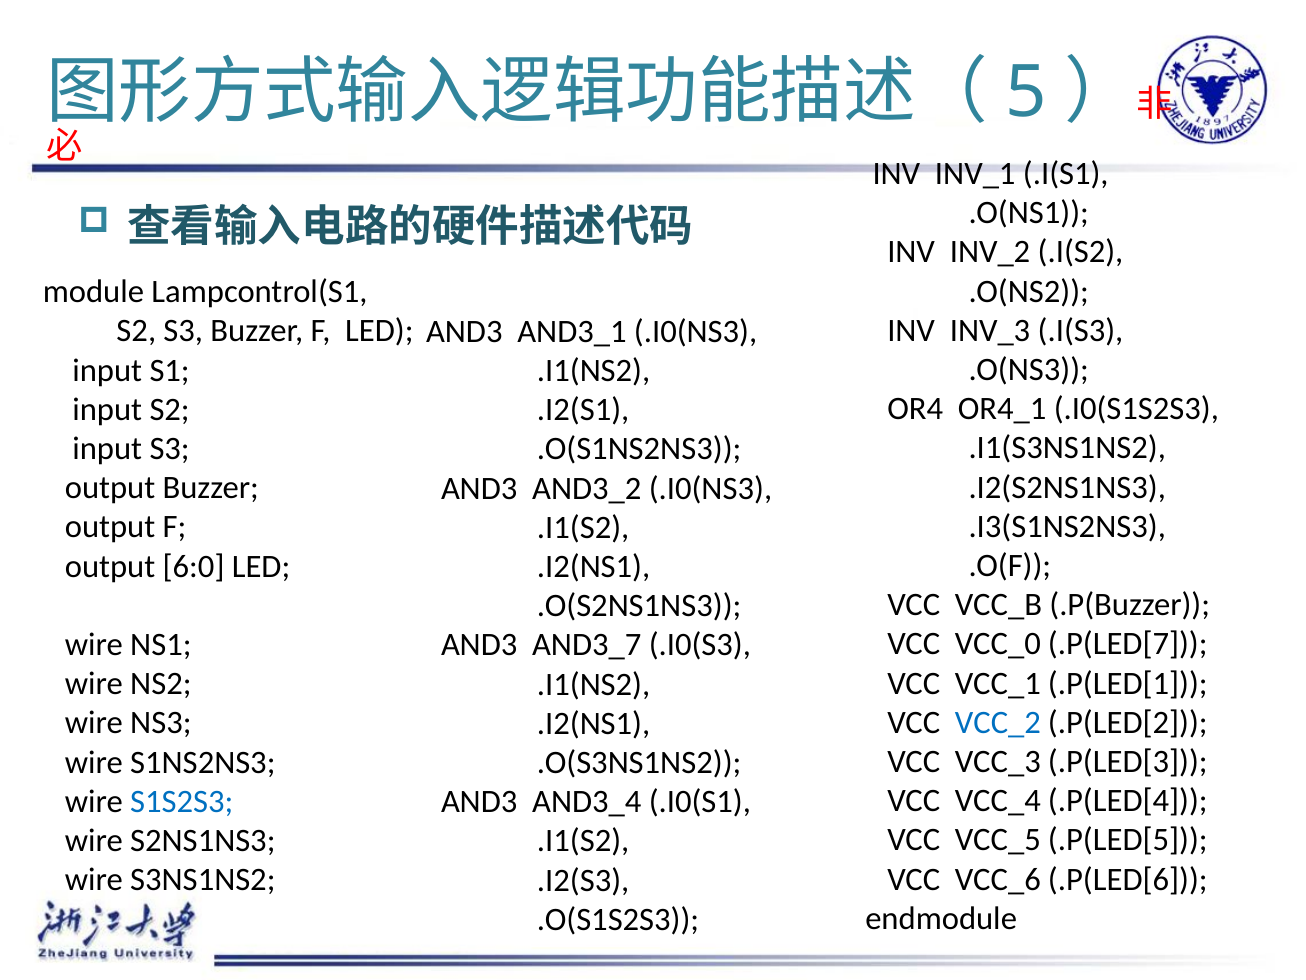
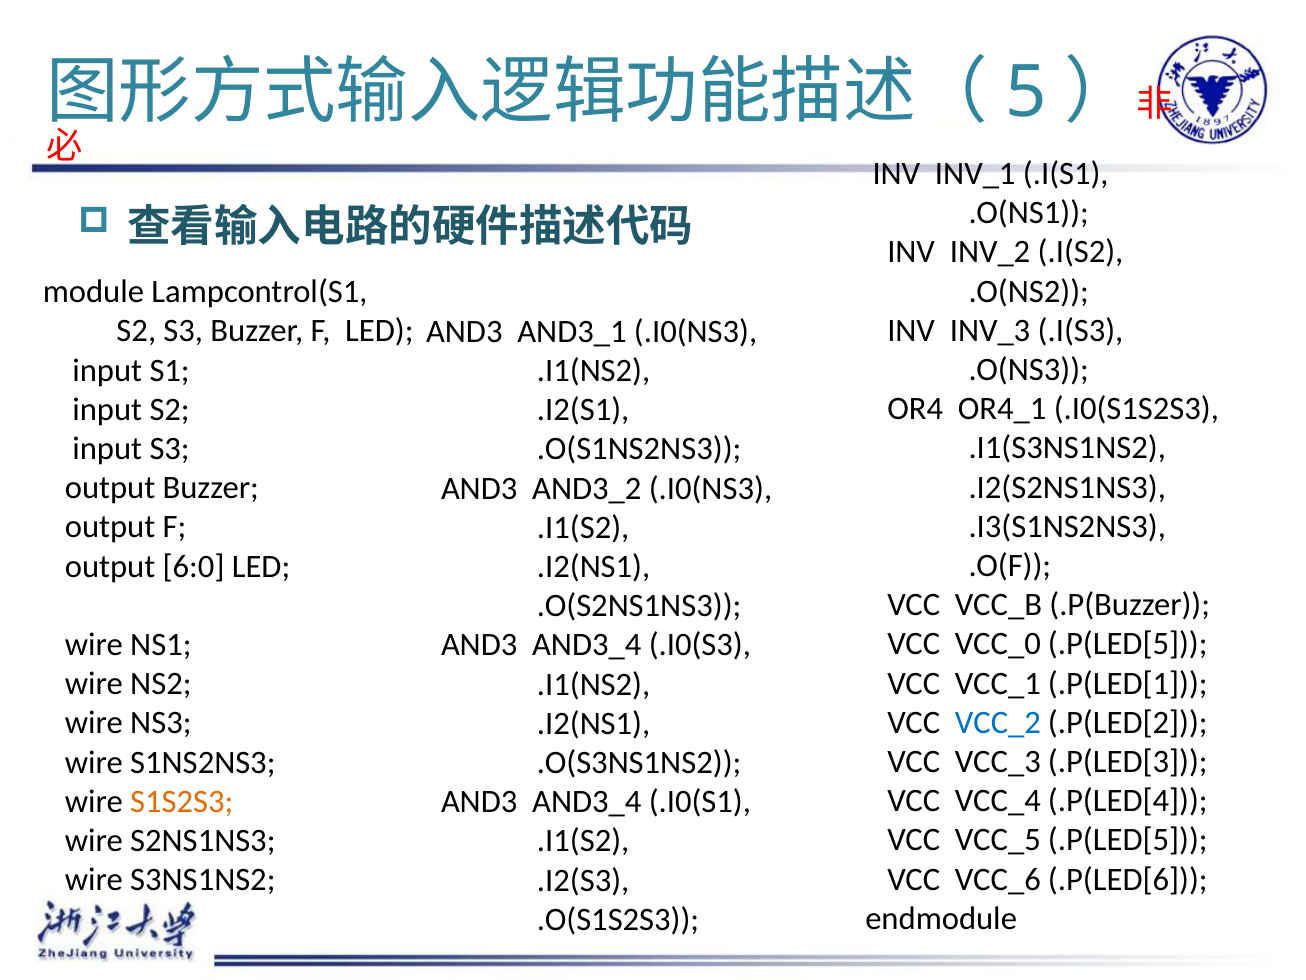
VCC_0 .P(LED[7: .P(LED[7 -> .P(LED[5 (1128, 644)
AND3_7: AND3_7 -> AND3_4 (587, 645)
S1S2S3 colour: blue -> orange (182, 801)
